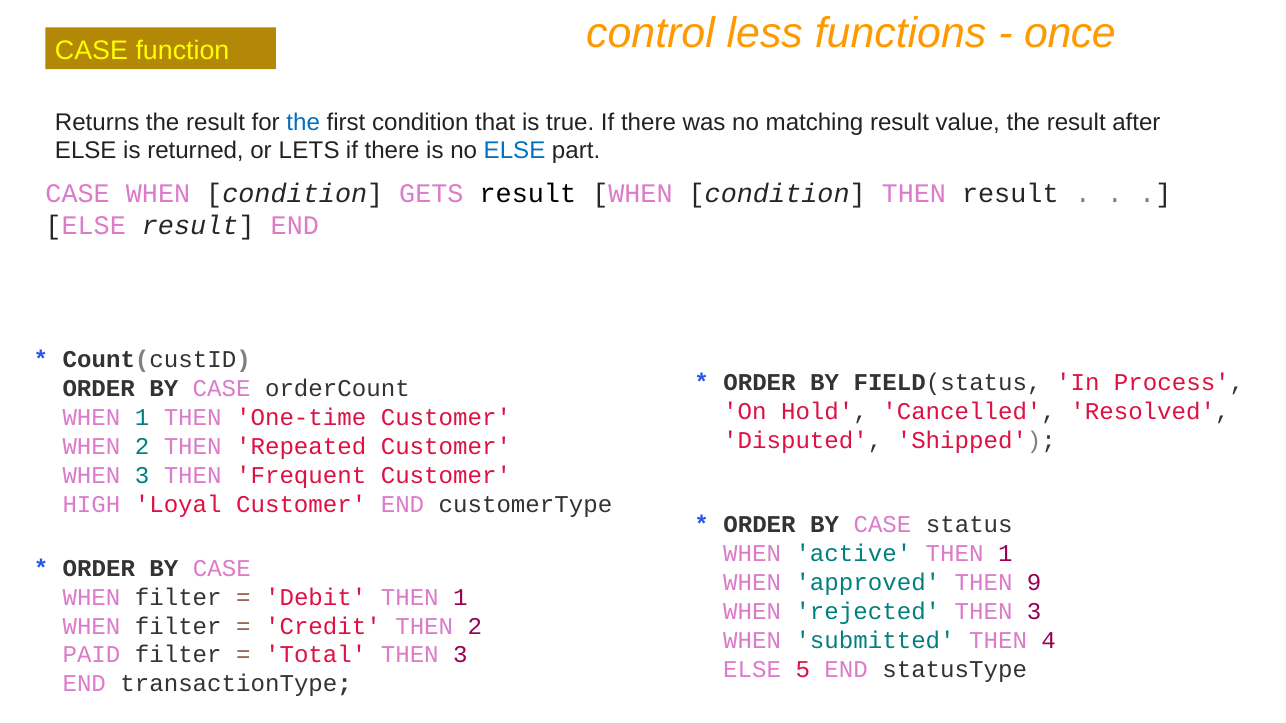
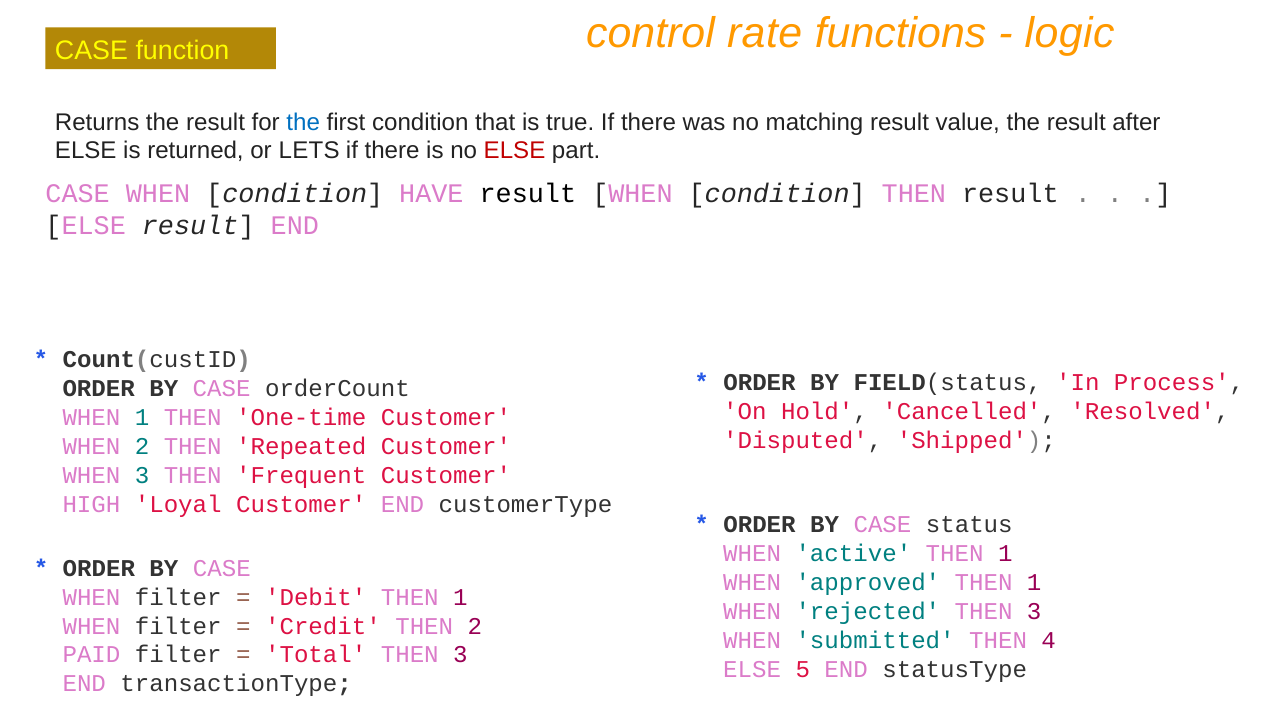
less: less -> rate (765, 33)
once: once -> logic (1070, 33)
ELSE colour: blue -> red (515, 151)
GETS: GETS -> HAVE (431, 194)
approved THEN 9: 9 -> 1 (1034, 583)
